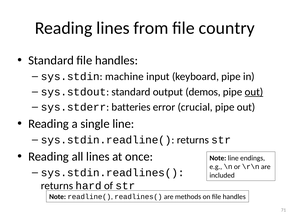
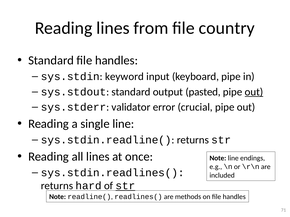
machine: machine -> keyword (124, 77)
demos: demos -> pasted (203, 92)
batteries: batteries -> validator (131, 107)
str underline: none -> present (125, 186)
